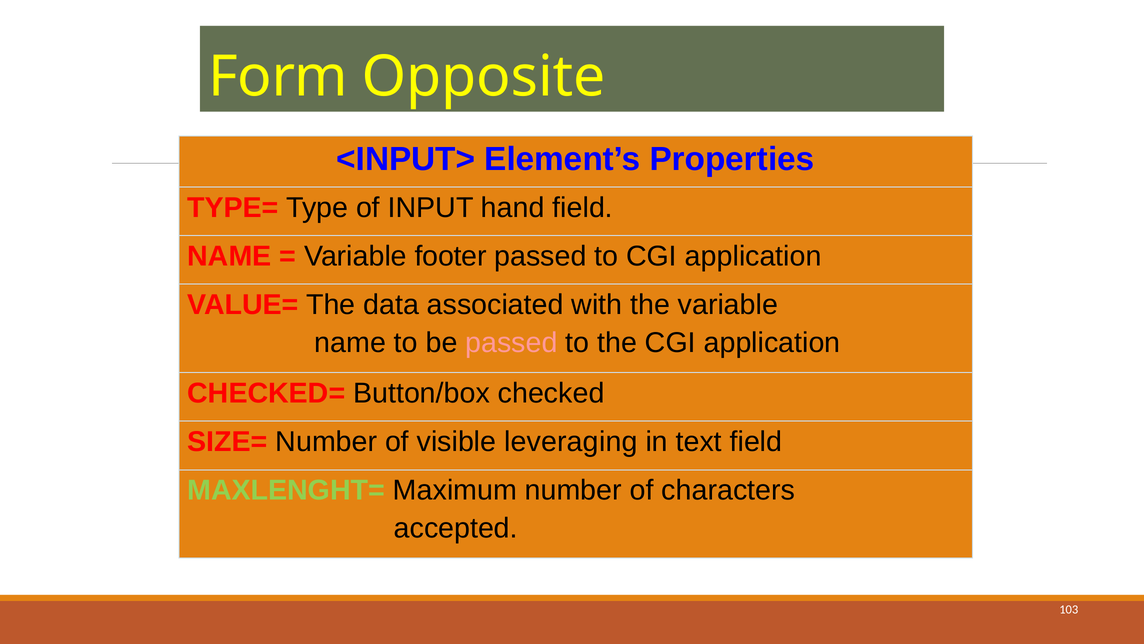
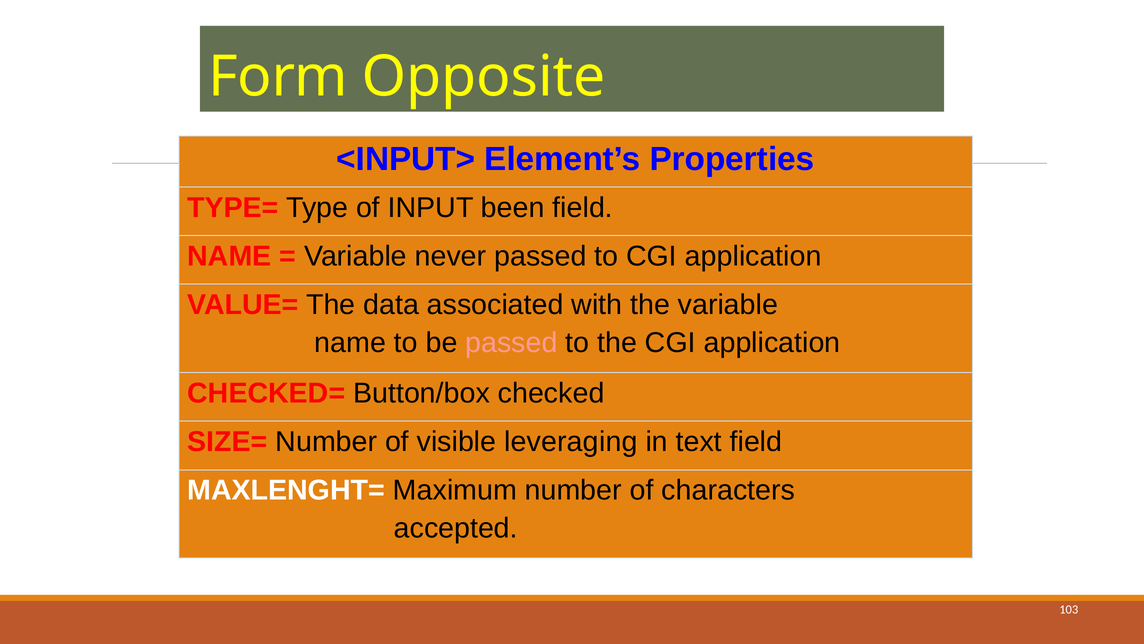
hand: hand -> been (513, 208)
footer: footer -> never (451, 256)
MAXLENGHT= colour: light green -> white (286, 490)
